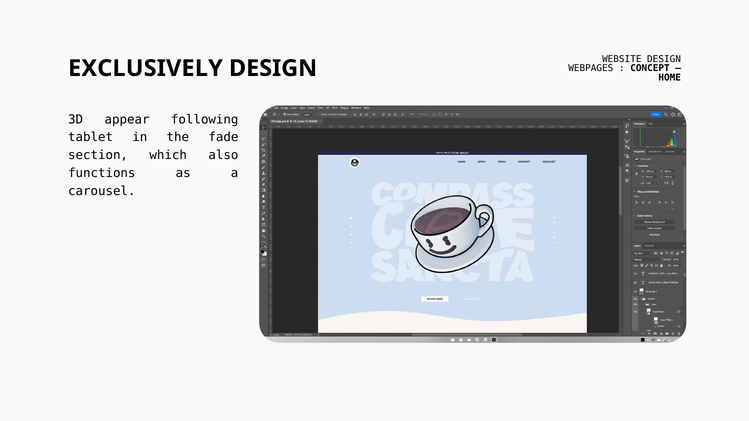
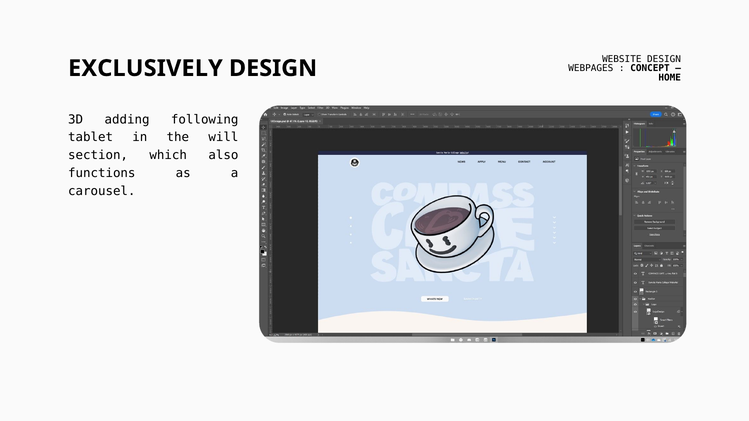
appear: appear -> adding (127, 120)
fade: fade -> will (223, 137)
